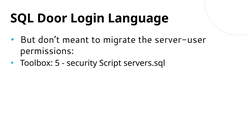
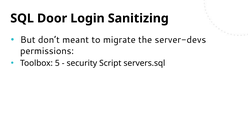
Language: Language -> Sanitizing (138, 18)
server-user: server-user -> server-devs (180, 40)
